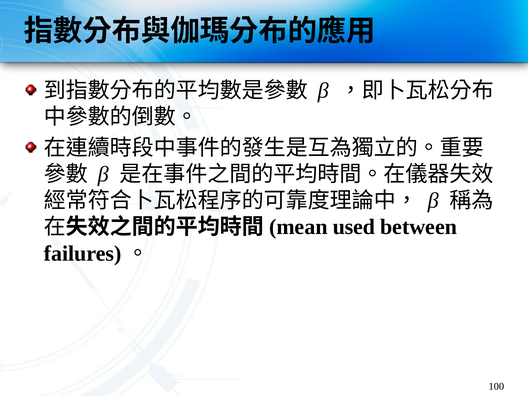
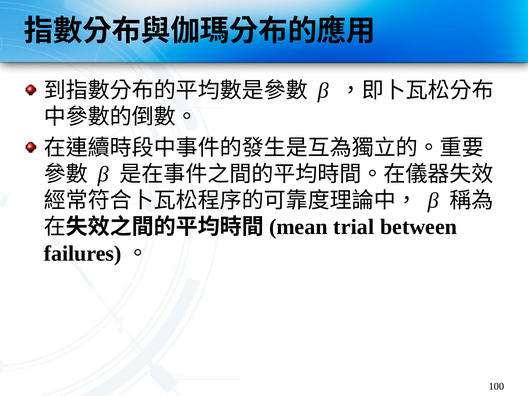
used: used -> trial (354, 227)
